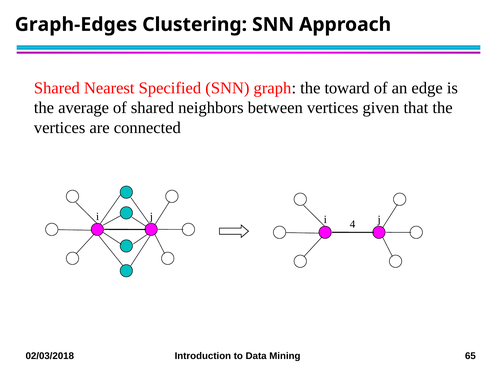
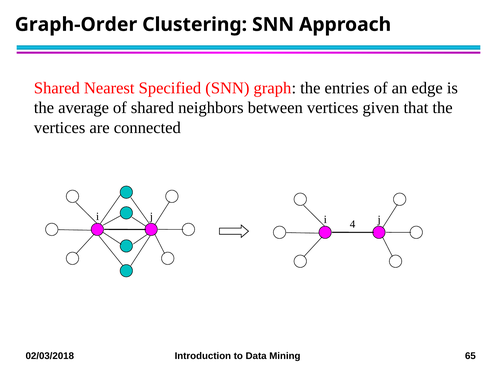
Graph-Edges: Graph-Edges -> Graph-Order (76, 25)
toward: toward -> entries (347, 88)
